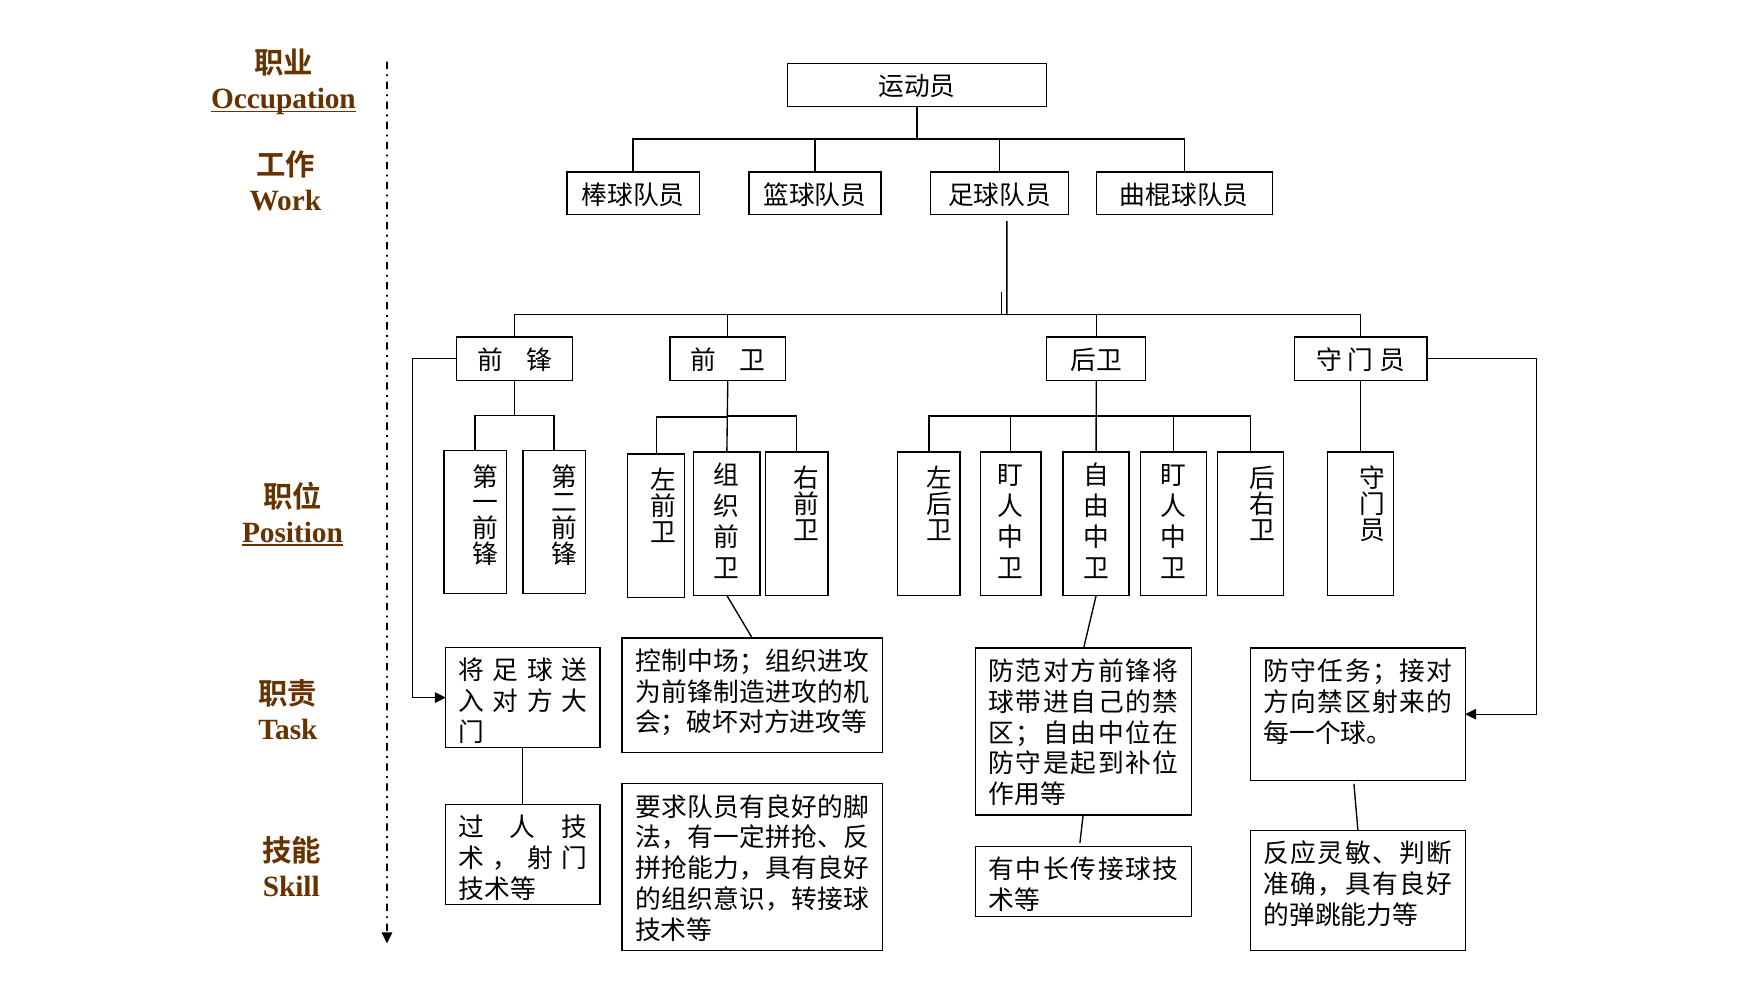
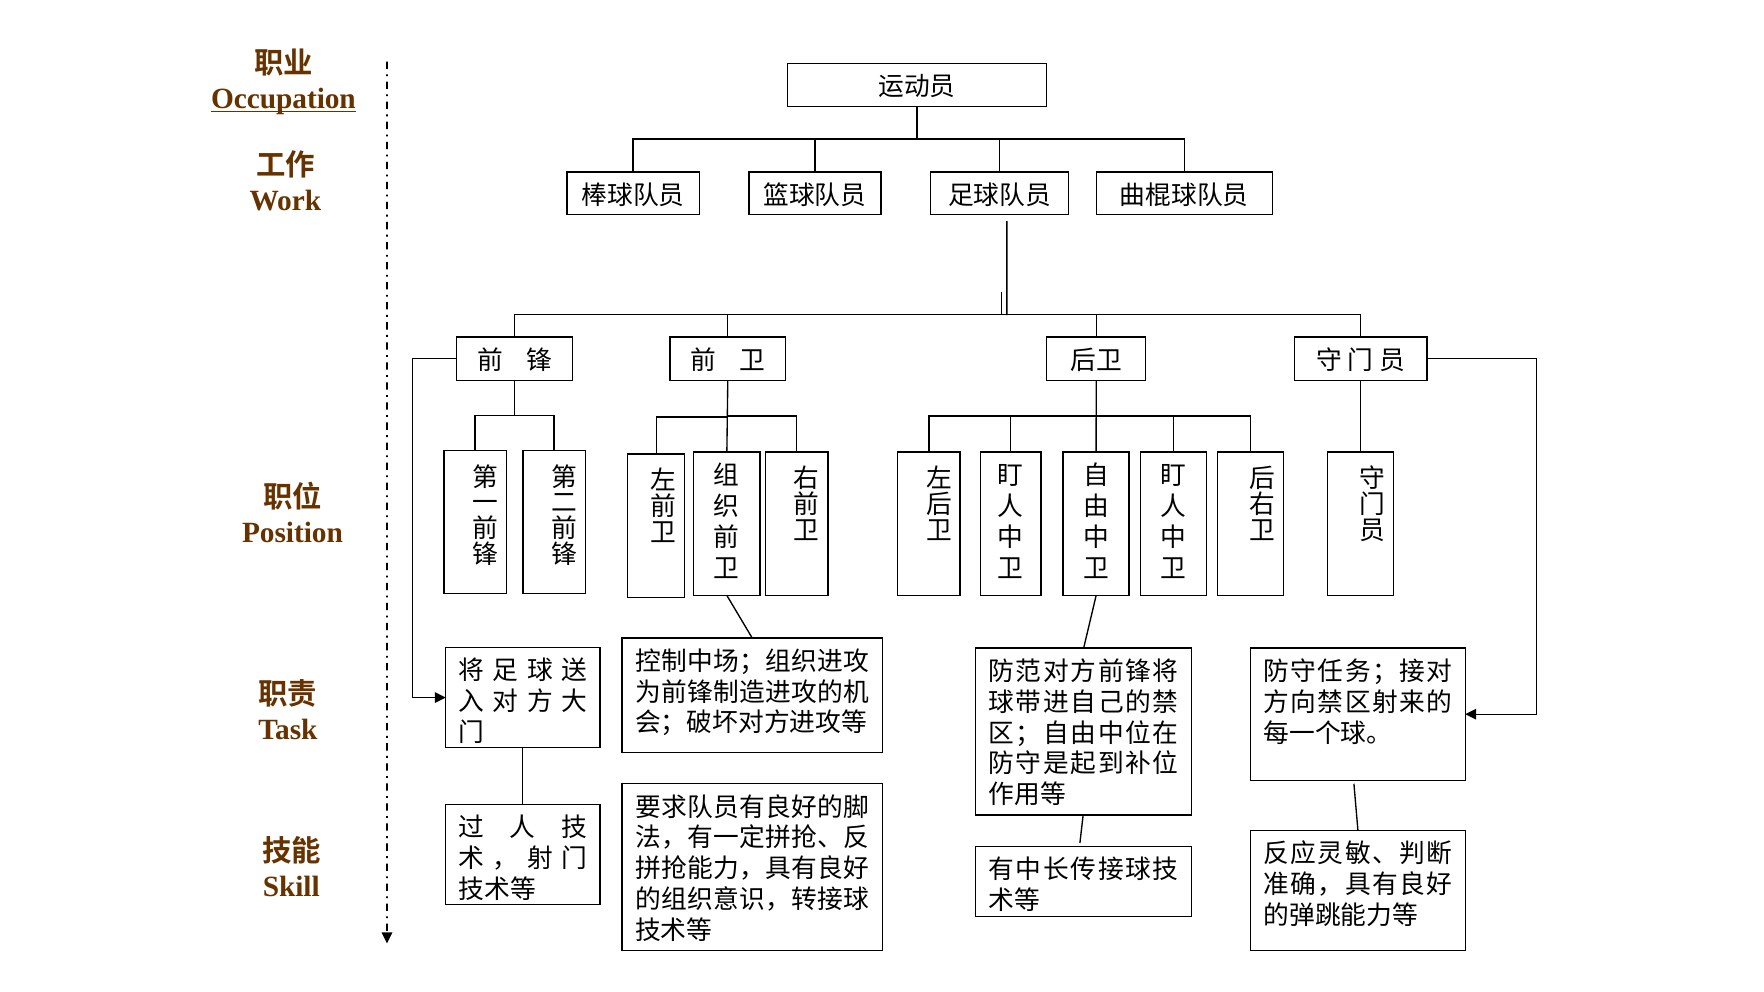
Position underline: present -> none (292, 533)
